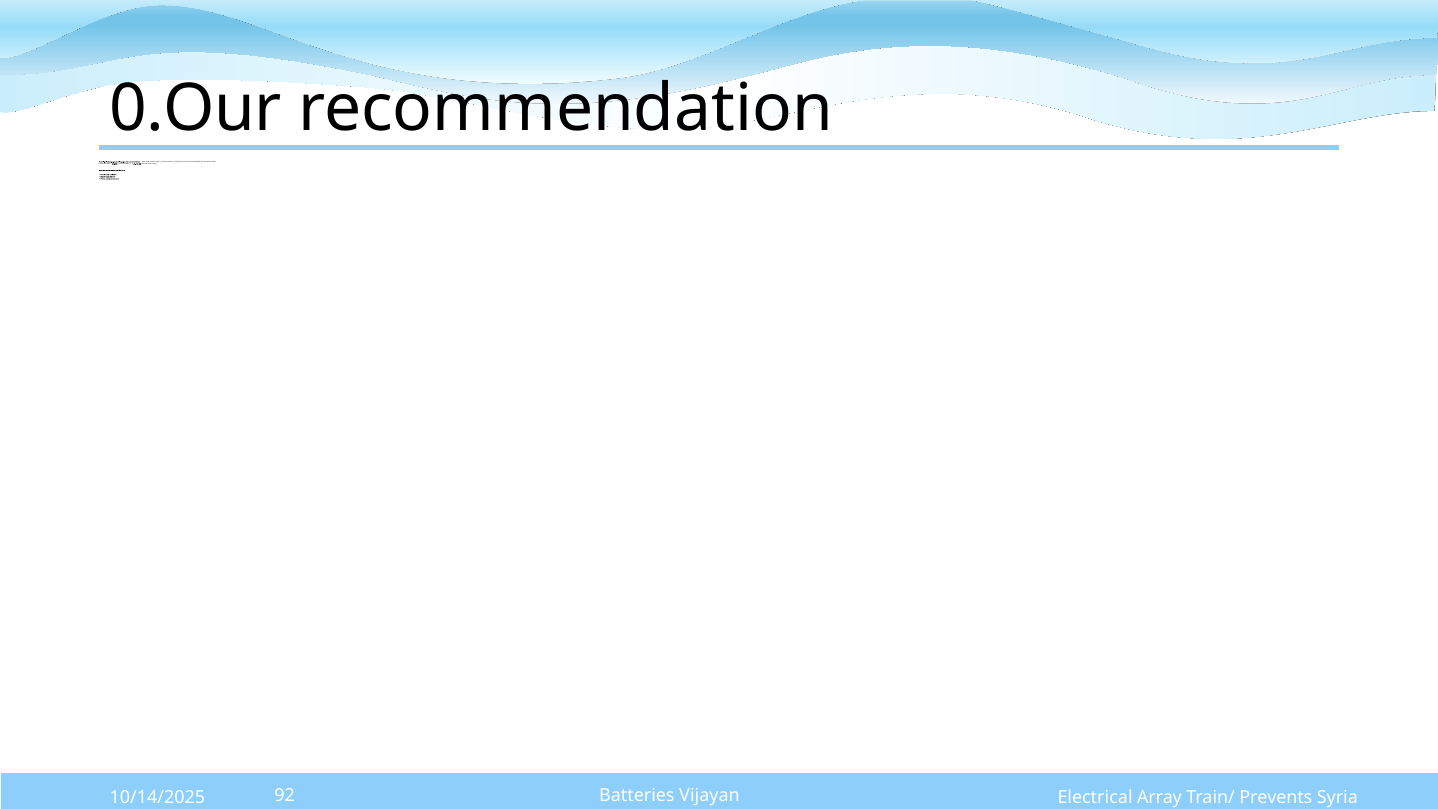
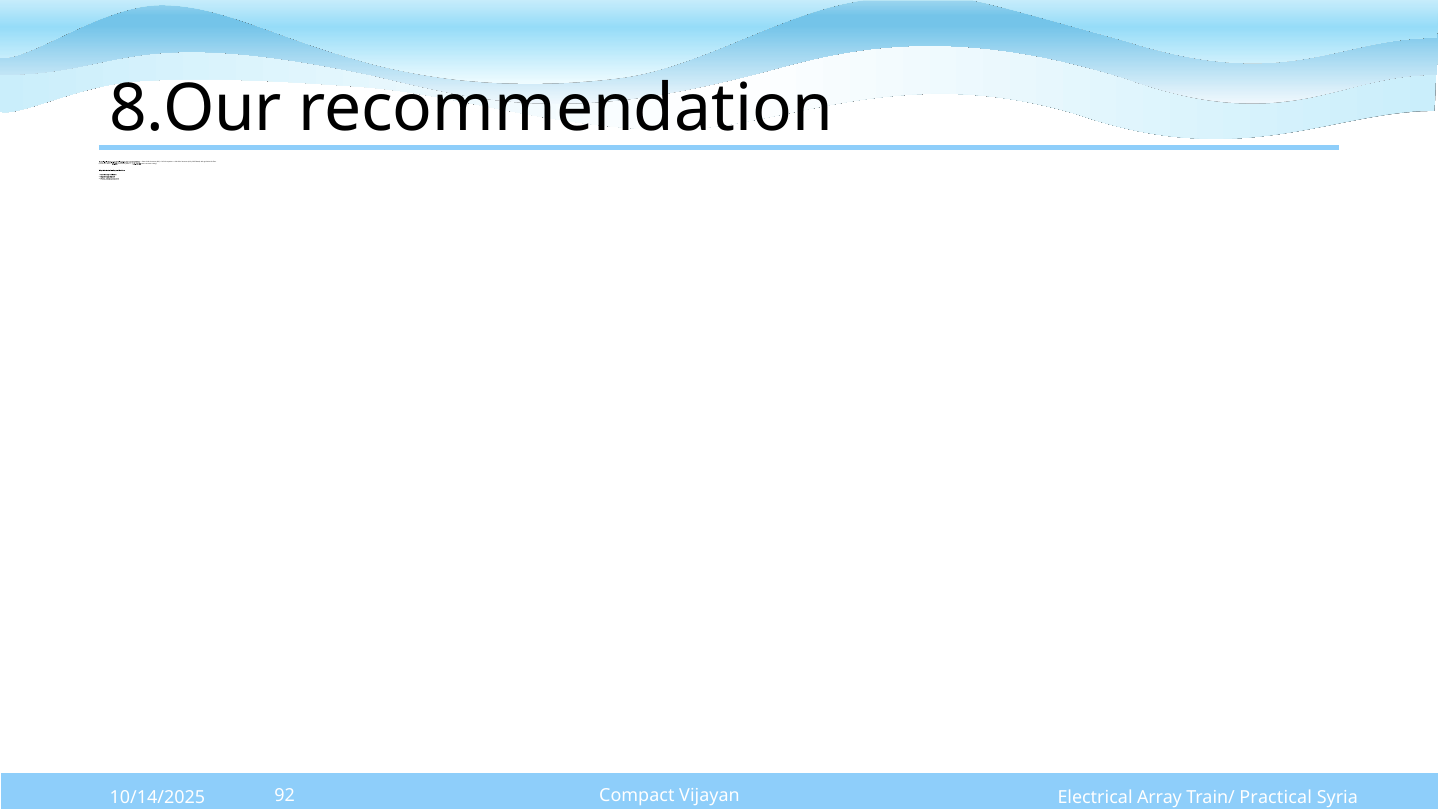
0.Our: 0.Our -> 8.Our (196, 108)
Batteries: Batteries -> Compact (637, 796)
Prevents: Prevents -> Practical (1276, 797)
